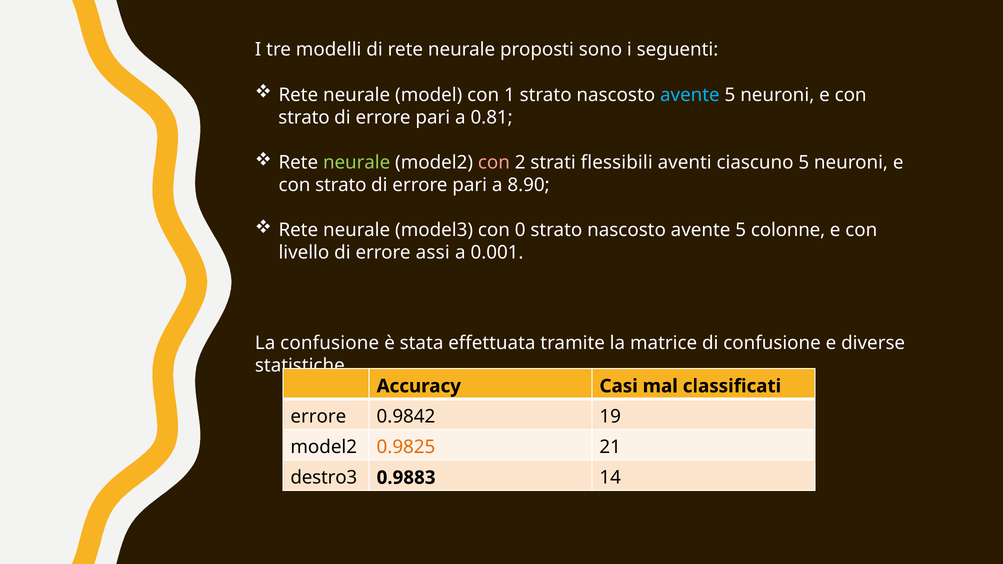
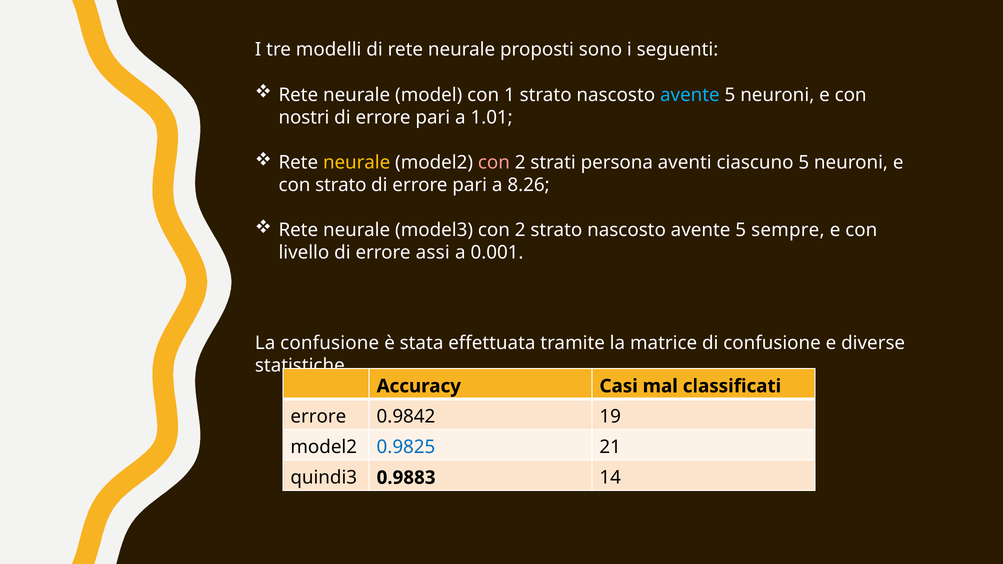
strato: strato -> nostri (304, 117)
0.81: 0.81 -> 1.01 (492, 117)
neurale colour: light green -> yellow (357, 163)
flessibili: flessibili -> persona (617, 163)
8.90: 8.90 -> 8.26 (529, 185)
model3 con 0: 0 -> 2 (520, 230)
colonne: colonne -> sempre (788, 230)
0.9825 colour: orange -> blue (406, 447)
destro3: destro3 -> quindi3 (324, 478)
